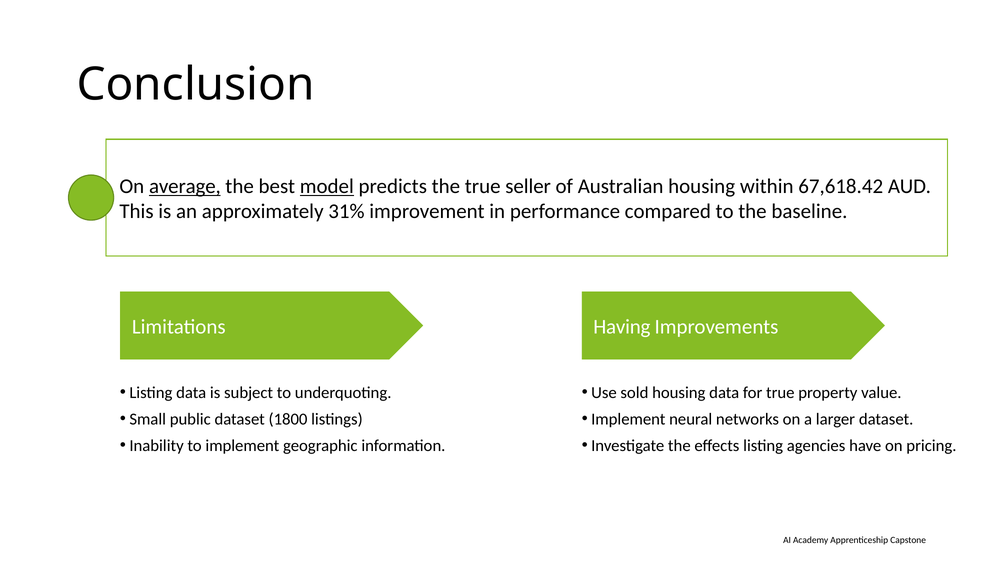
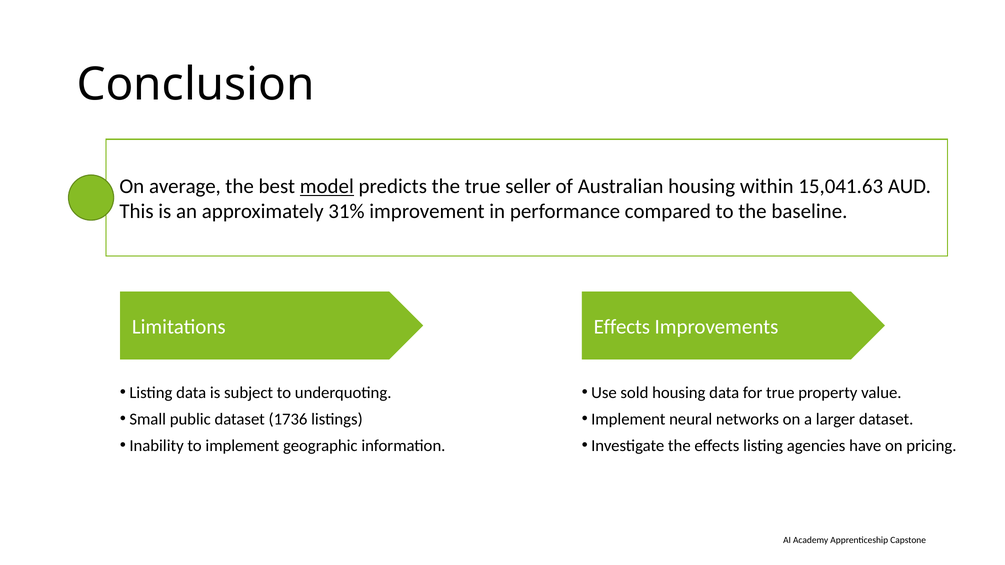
average underline: present -> none (185, 187)
67,618.42: 67,618.42 -> 15,041.63 (841, 187)
Limitations Having: Having -> Effects (622, 327)
1800: 1800 -> 1736 (288, 420)
